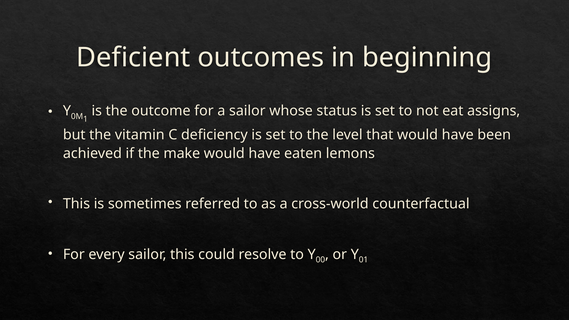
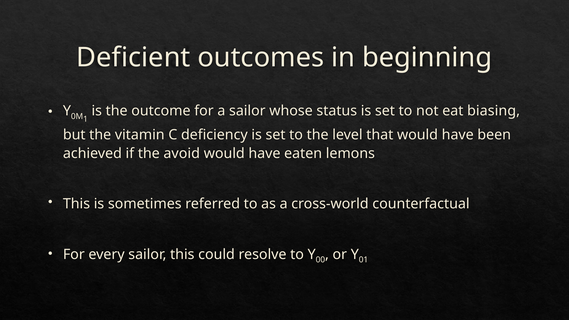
assigns: assigns -> biasing (494, 111)
make: make -> avoid (182, 154)
